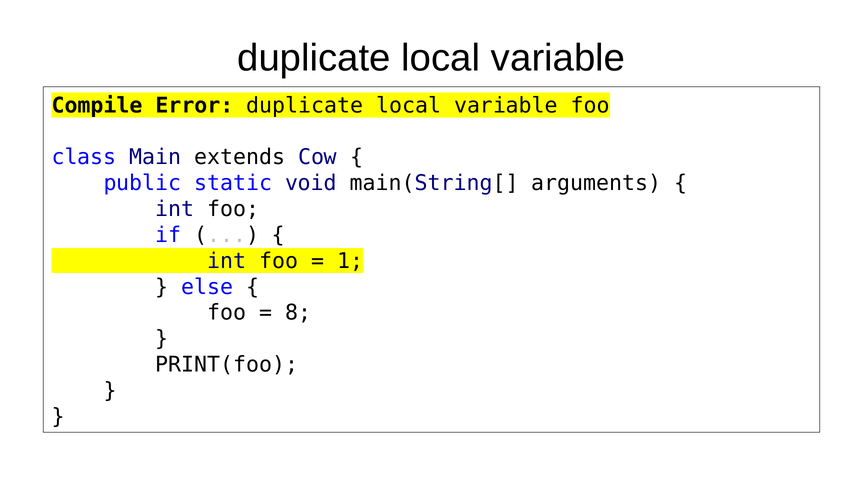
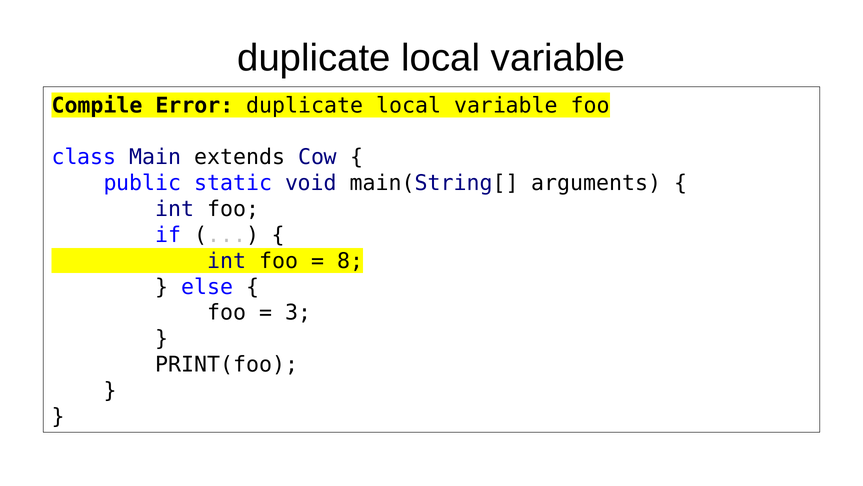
1: 1 -> 8 (350, 261)
8: 8 -> 3 (298, 312)
